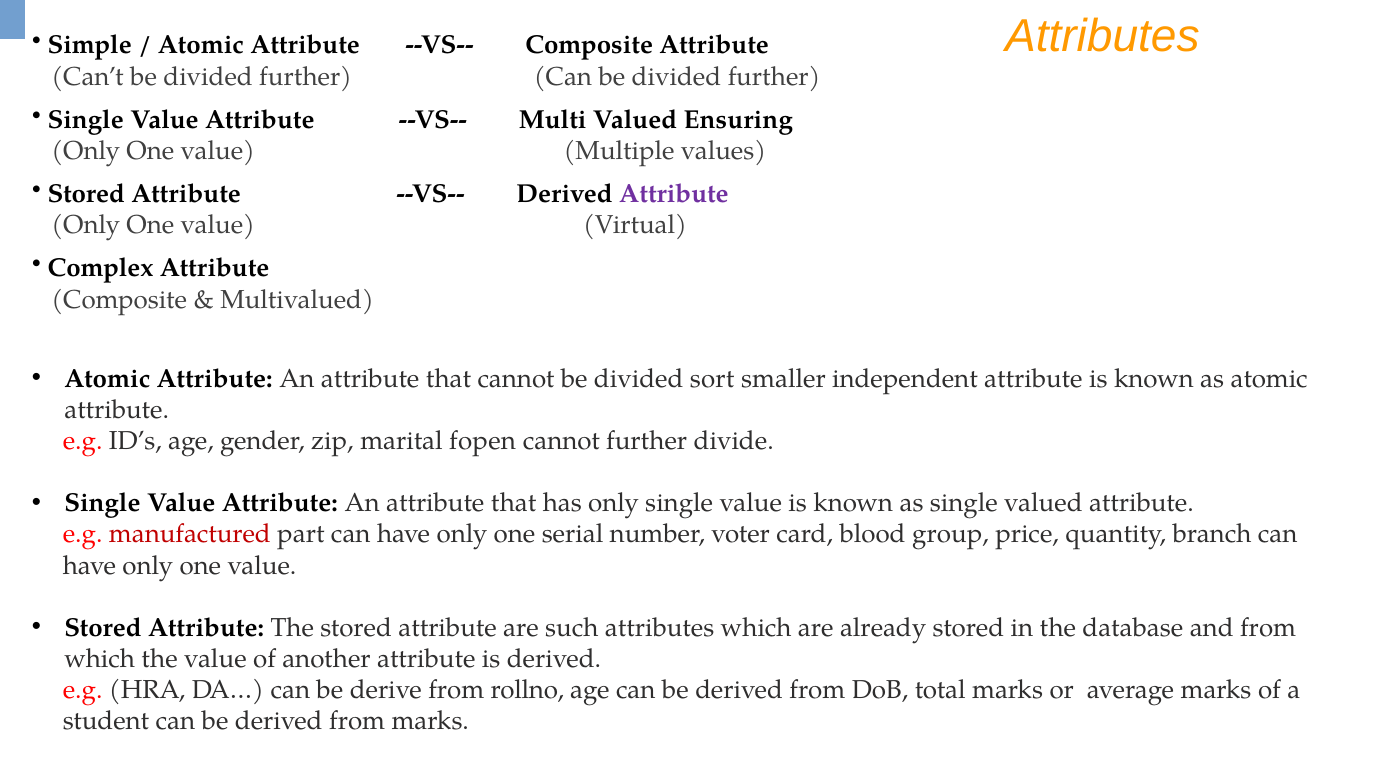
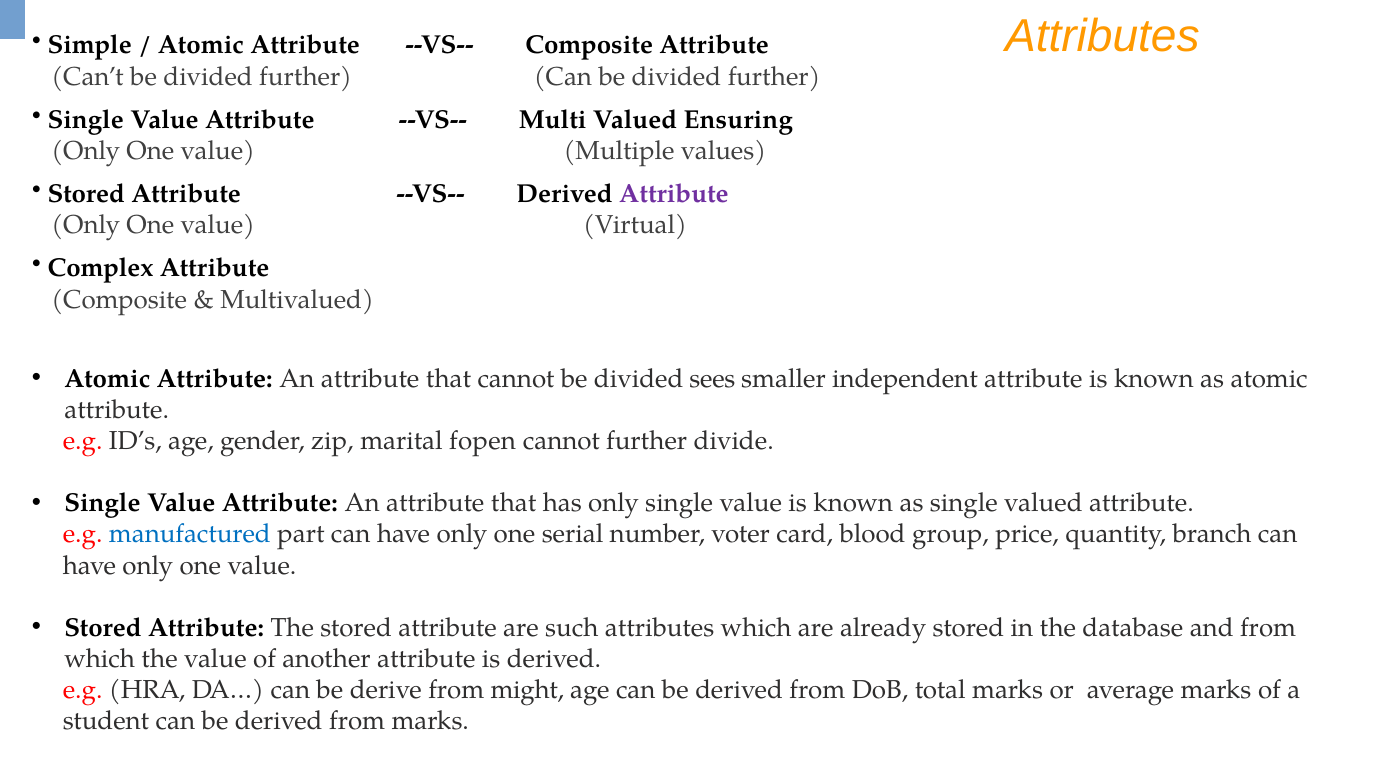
sort: sort -> sees (712, 379)
manufactured colour: red -> blue (190, 534)
rollno: rollno -> might (527, 690)
